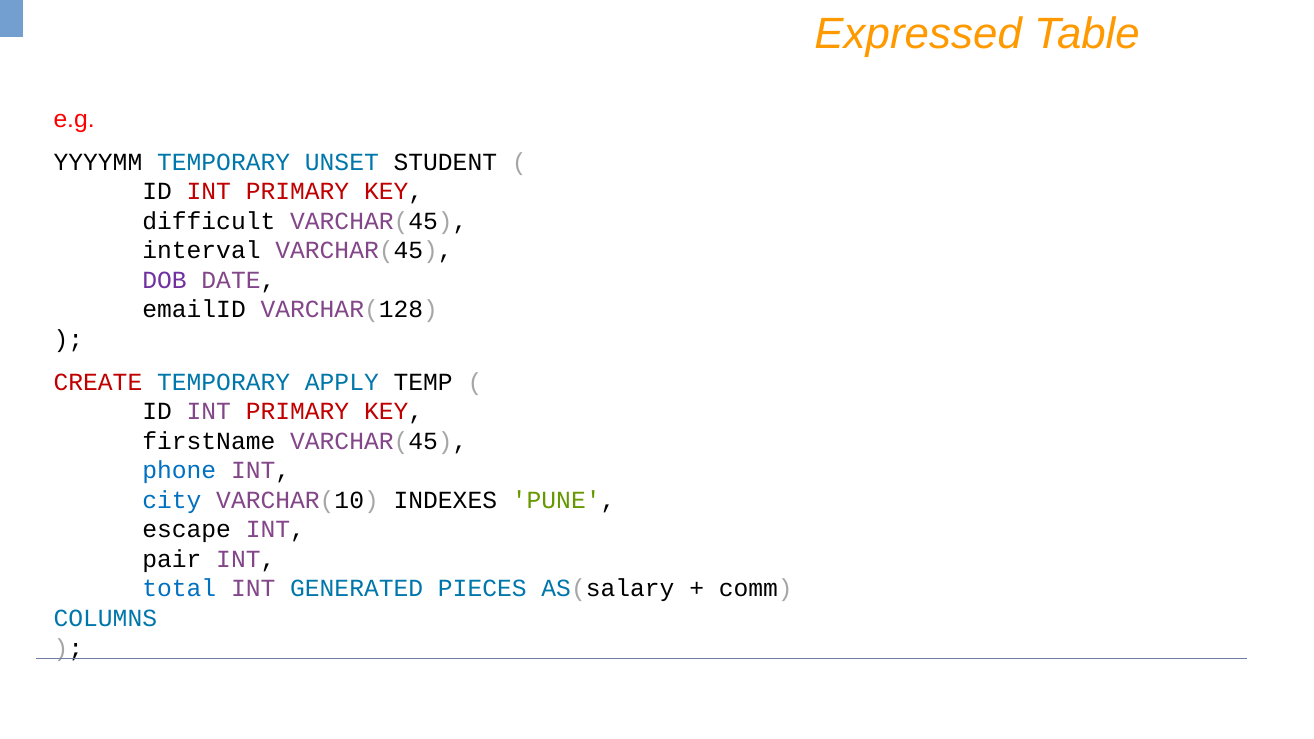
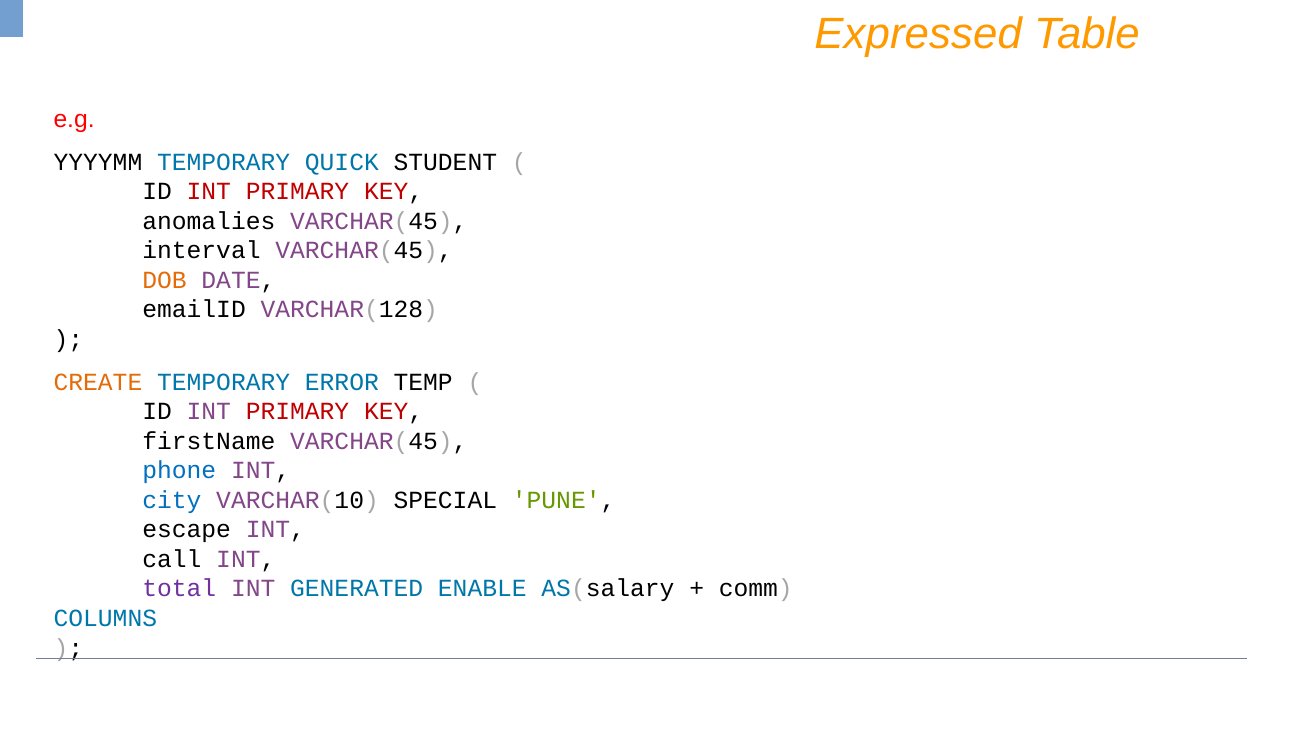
UNSET: UNSET -> QUICK (342, 162)
difficult: difficult -> anomalies (209, 221)
DOB colour: purple -> orange (164, 280)
CREATE colour: red -> orange (98, 382)
APPLY: APPLY -> ERROR (342, 382)
INDEXES: INDEXES -> SPECIAL (445, 500)
pair: pair -> call (172, 559)
total colour: blue -> purple (179, 589)
PIECES: PIECES -> ENABLE (482, 589)
